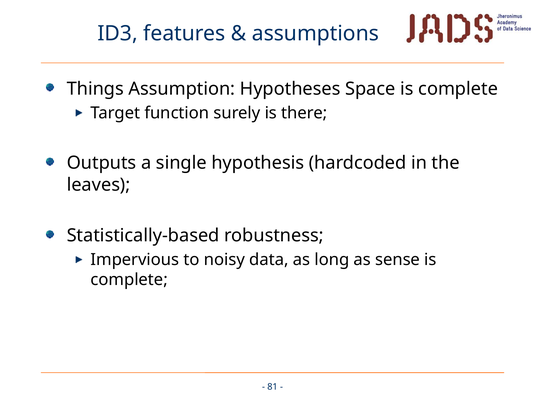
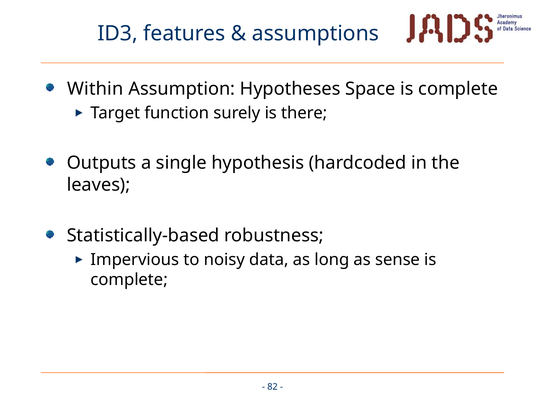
Things: Things -> Within (95, 89)
81: 81 -> 82 (272, 387)
